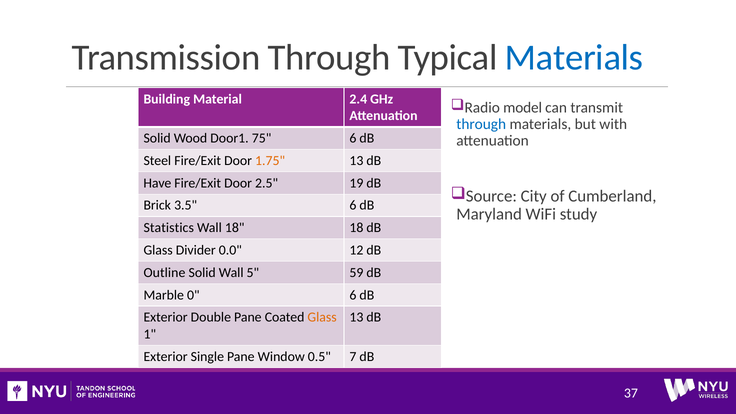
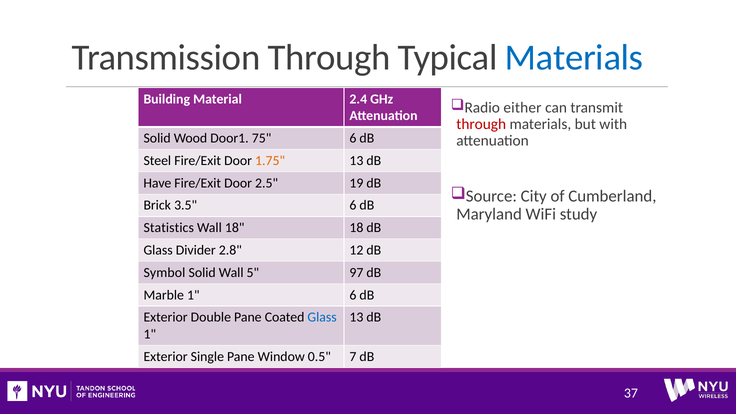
model: model -> either (522, 108)
through colour: blue -> red (481, 124)
0.0: 0.0 -> 2.8 (230, 250)
Outline: Outline -> Symbol (164, 273)
59: 59 -> 97 (356, 273)
Marble 0: 0 -> 1 (193, 295)
Glass colour: orange -> blue (322, 317)
